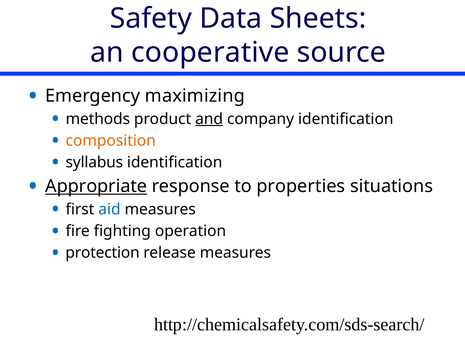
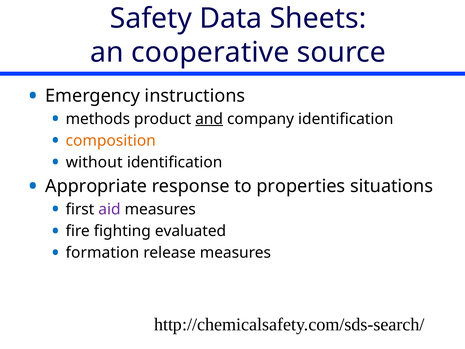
maximizing: maximizing -> instructions (195, 96)
syllabus: syllabus -> without (94, 162)
Appropriate underline: present -> none (96, 186)
aid colour: blue -> purple (109, 209)
operation: operation -> evaluated (191, 231)
protection: protection -> formation (102, 253)
